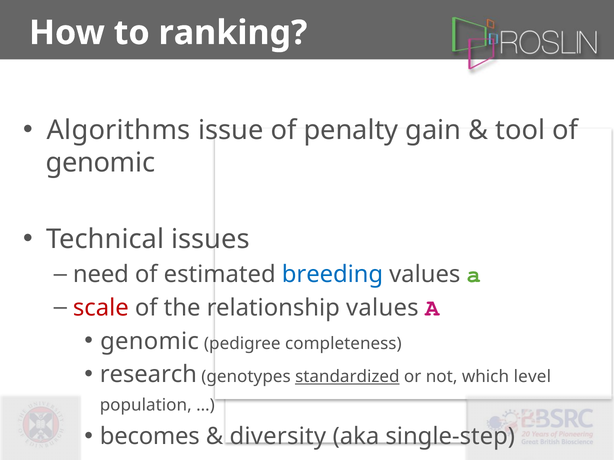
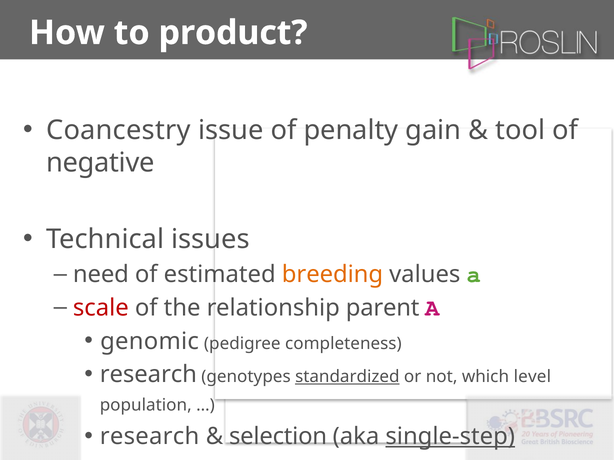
ranking: ranking -> product (233, 33)
Algorithms: Algorithms -> Coancestry (118, 130)
genomic: genomic -> negative (100, 163)
breeding colour: blue -> orange (332, 275)
relationship values: values -> parent (383, 308)
becomes: becomes -> research (150, 437)
diversity: diversity -> selection (278, 437)
single-step underline: none -> present (450, 437)
